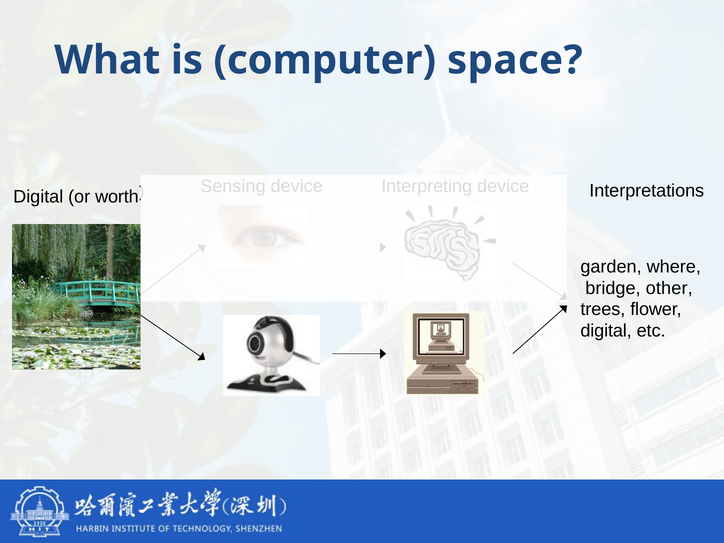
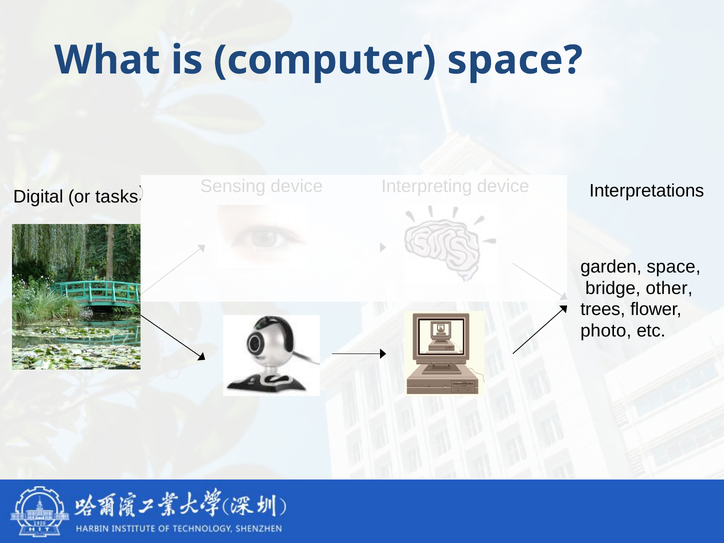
worth: worth -> tasks (117, 197)
garden where: where -> space (674, 267)
digital: digital -> photo (606, 331)
